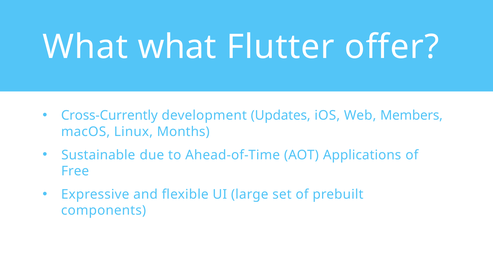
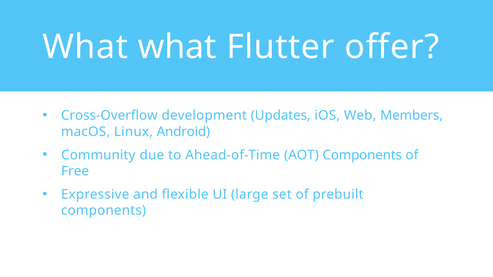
Cross-Currently: Cross-Currently -> Cross-Overflow (109, 116)
Months: Months -> Android (183, 132)
Sustainable: Sustainable -> Community (98, 155)
AOT Applications: Applications -> Components (362, 155)
